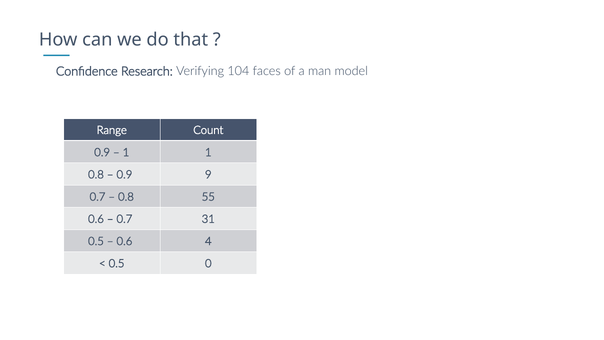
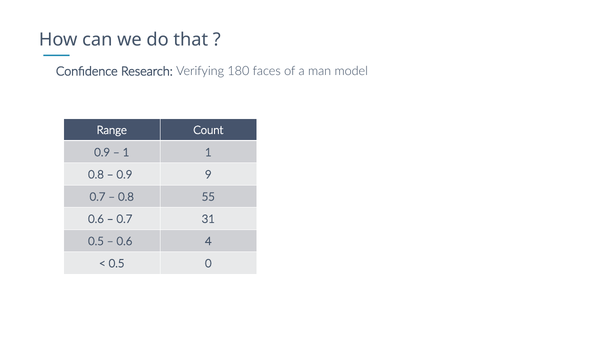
104: 104 -> 180 (238, 71)
